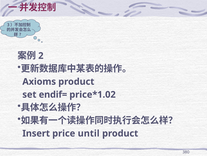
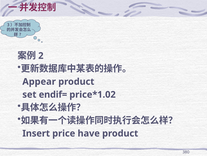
Axioms: Axioms -> Appear (39, 81)
until: until -> have (89, 133)
